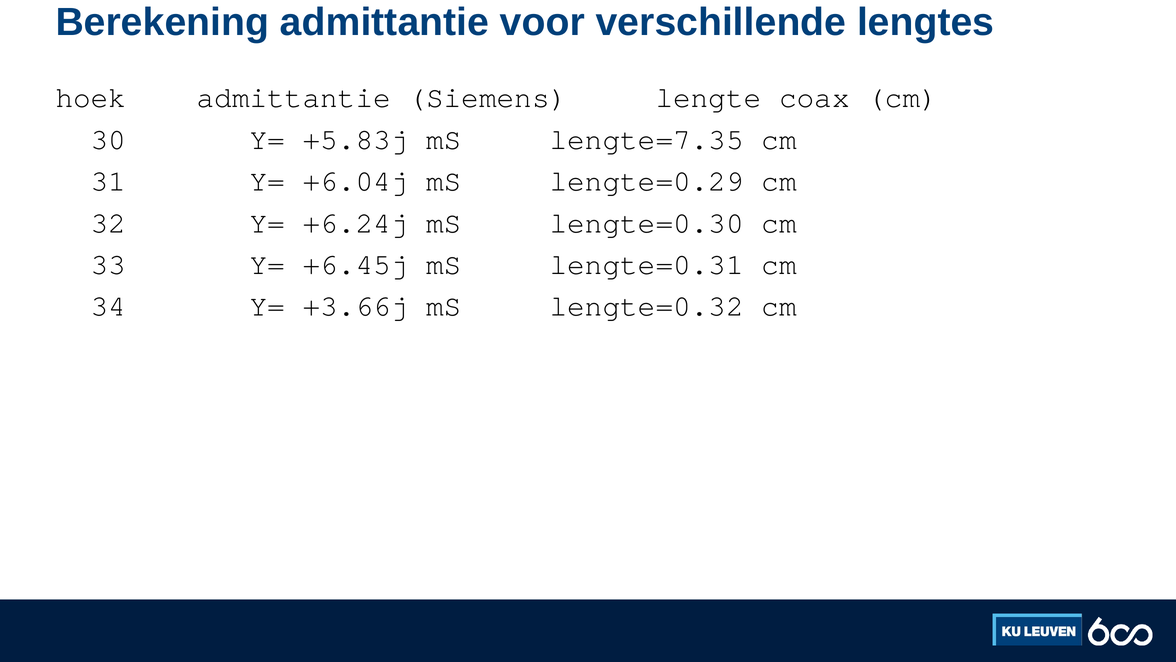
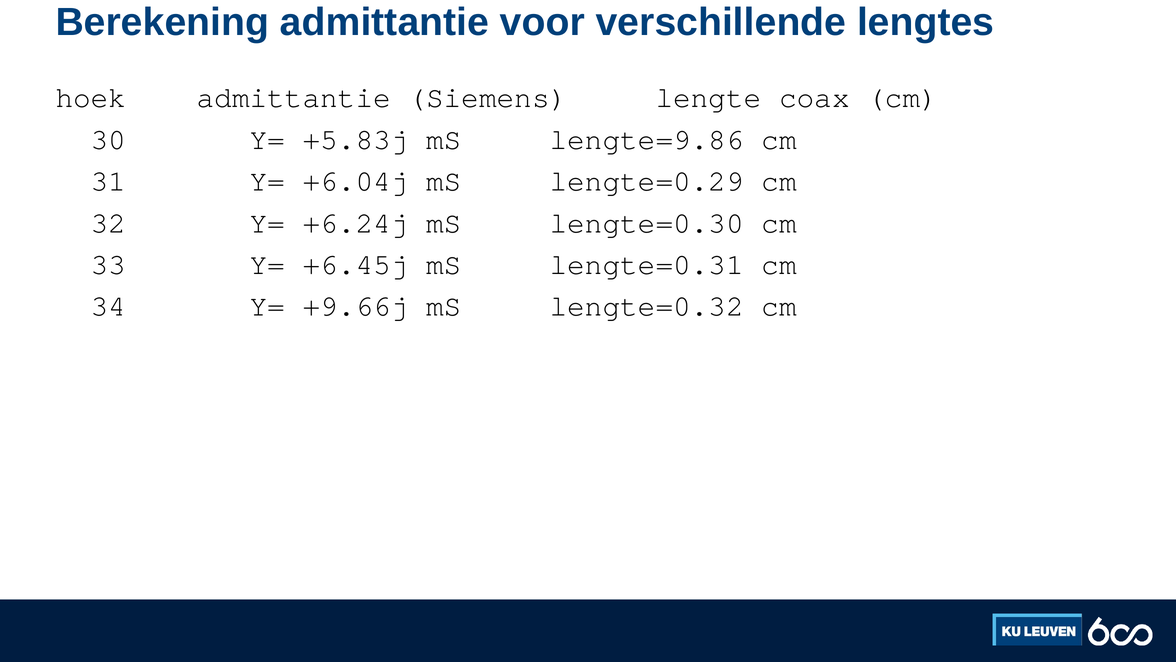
lengte=7.35: lengte=7.35 -> lengte=9.86 (647, 139)
+3.66j: +3.66j -> +9.66j (356, 306)
